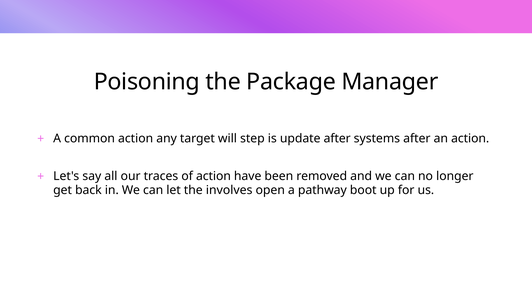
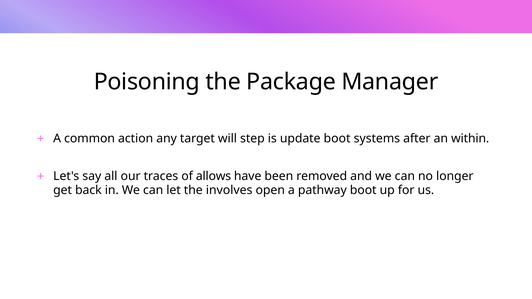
update after: after -> boot (337, 139)
an action: action -> within (470, 139)
of action: action -> allows (213, 176)
